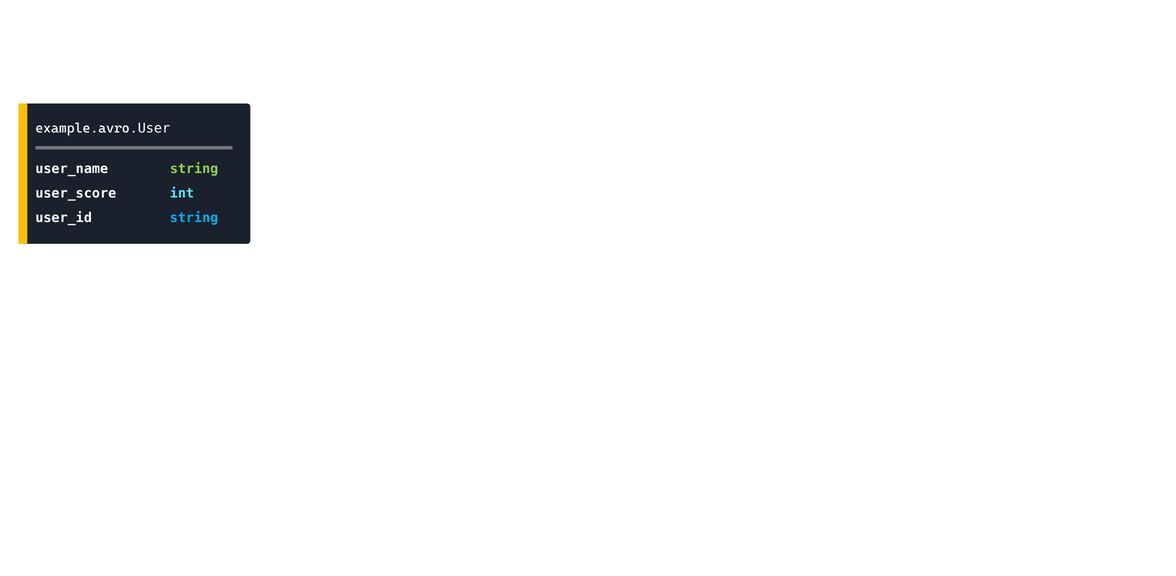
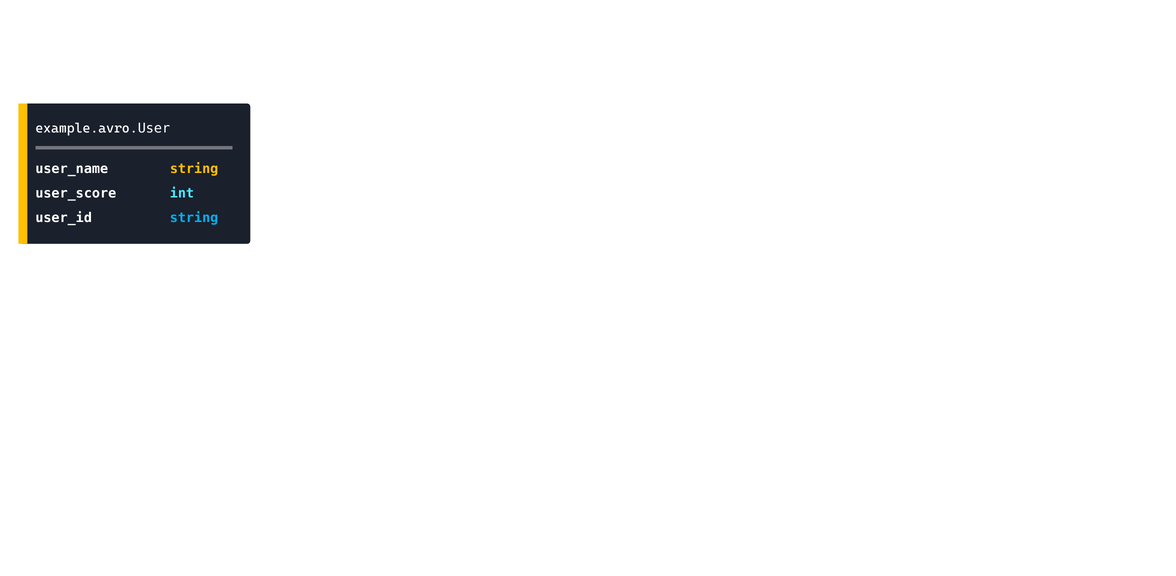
string colour: light green -> yellow (194, 169)
